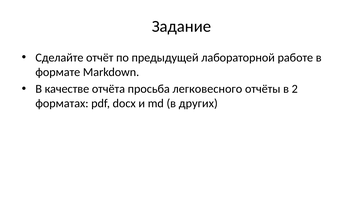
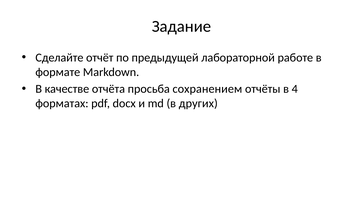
легковесного: легковесного -> сохранением (207, 89)
2: 2 -> 4 (295, 89)
